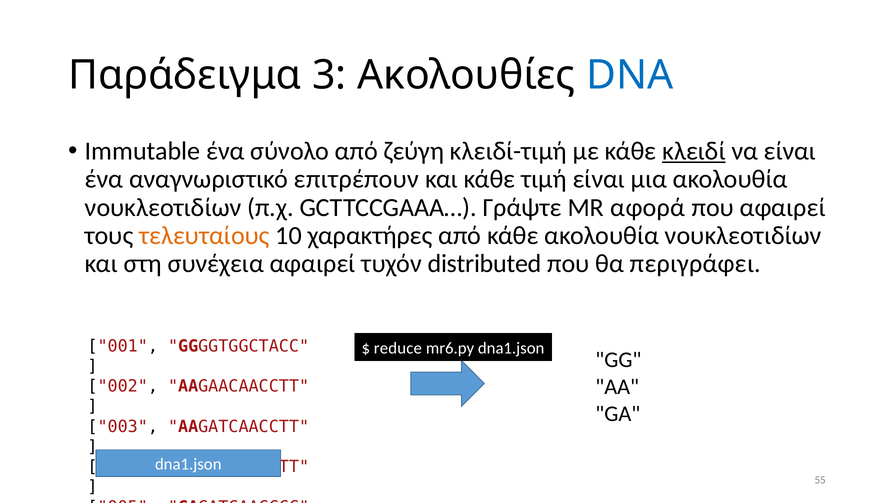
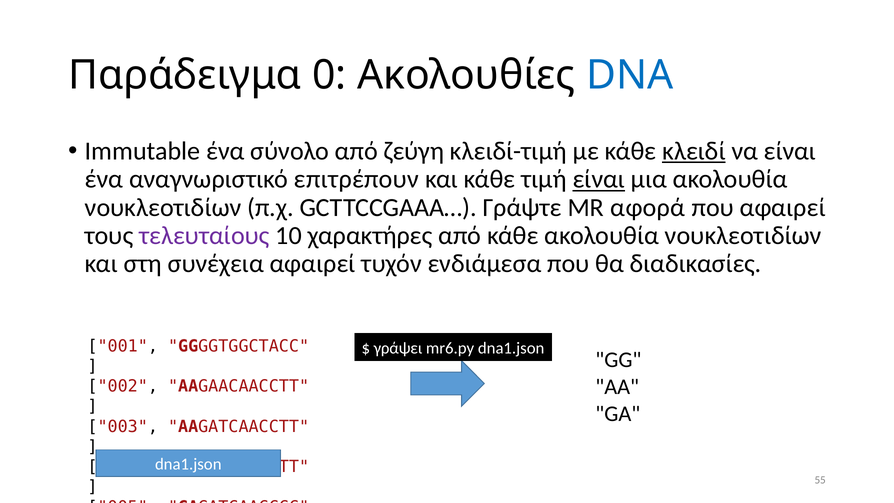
3: 3 -> 0 (329, 75)
είναι underline: none -> present (599, 179)
τελευταίους colour: orange -> purple (204, 236)
distributed: distributed -> ενδιάμεσα (485, 264)
περιγράφει: περιγράφει -> διαδικασίες (696, 264)
reduce: reduce -> γράψει (398, 348)
